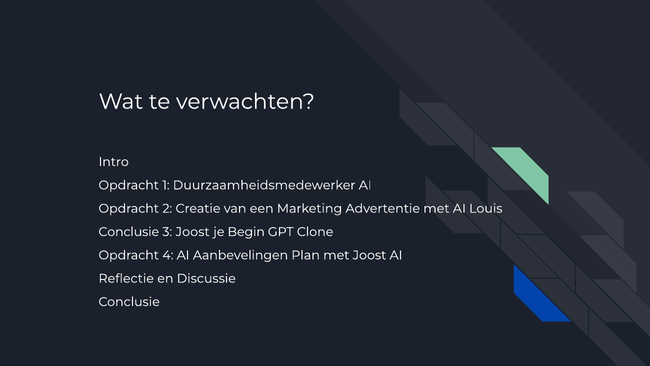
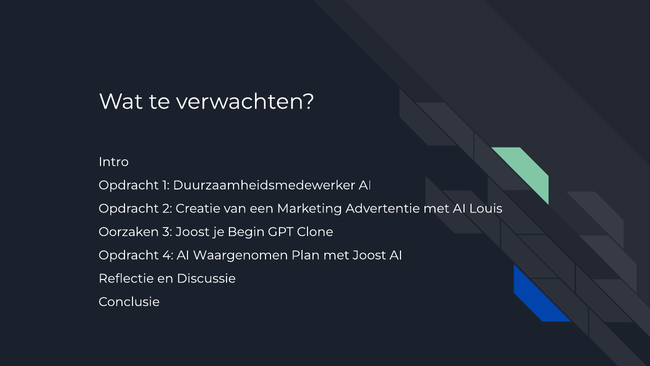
Conclusie: Conclusie -> Oorzaken (129, 232)
Aanbevelingen: Aanbevelingen -> Waargenomen (241, 255)
